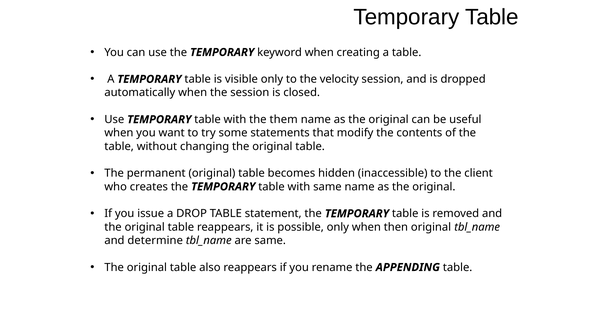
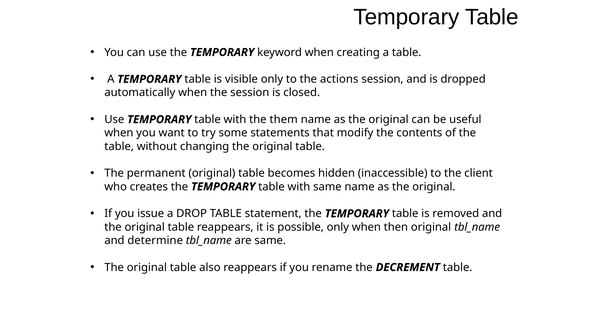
velocity: velocity -> actions (339, 79)
APPENDING: APPENDING -> DECREMENT (408, 268)
